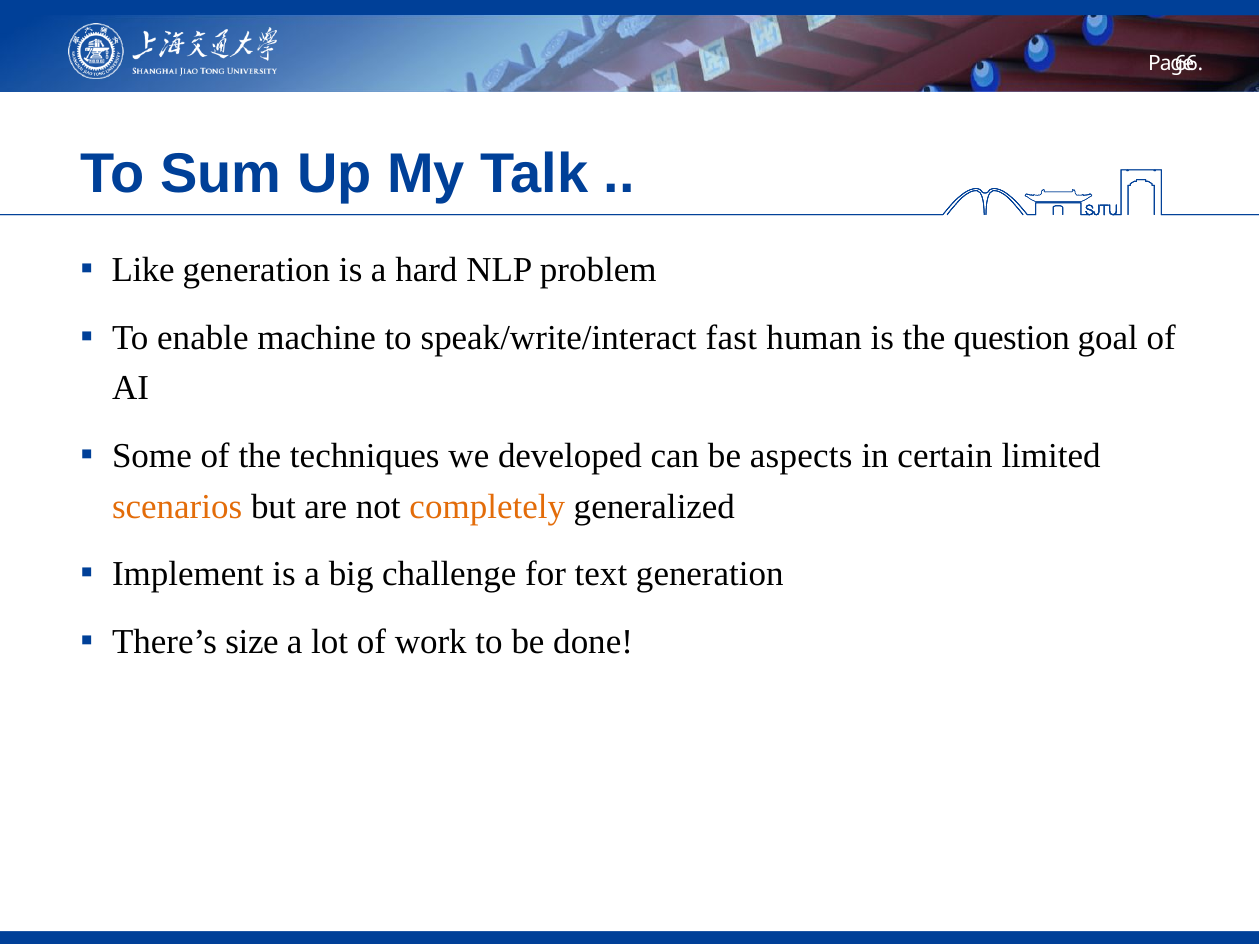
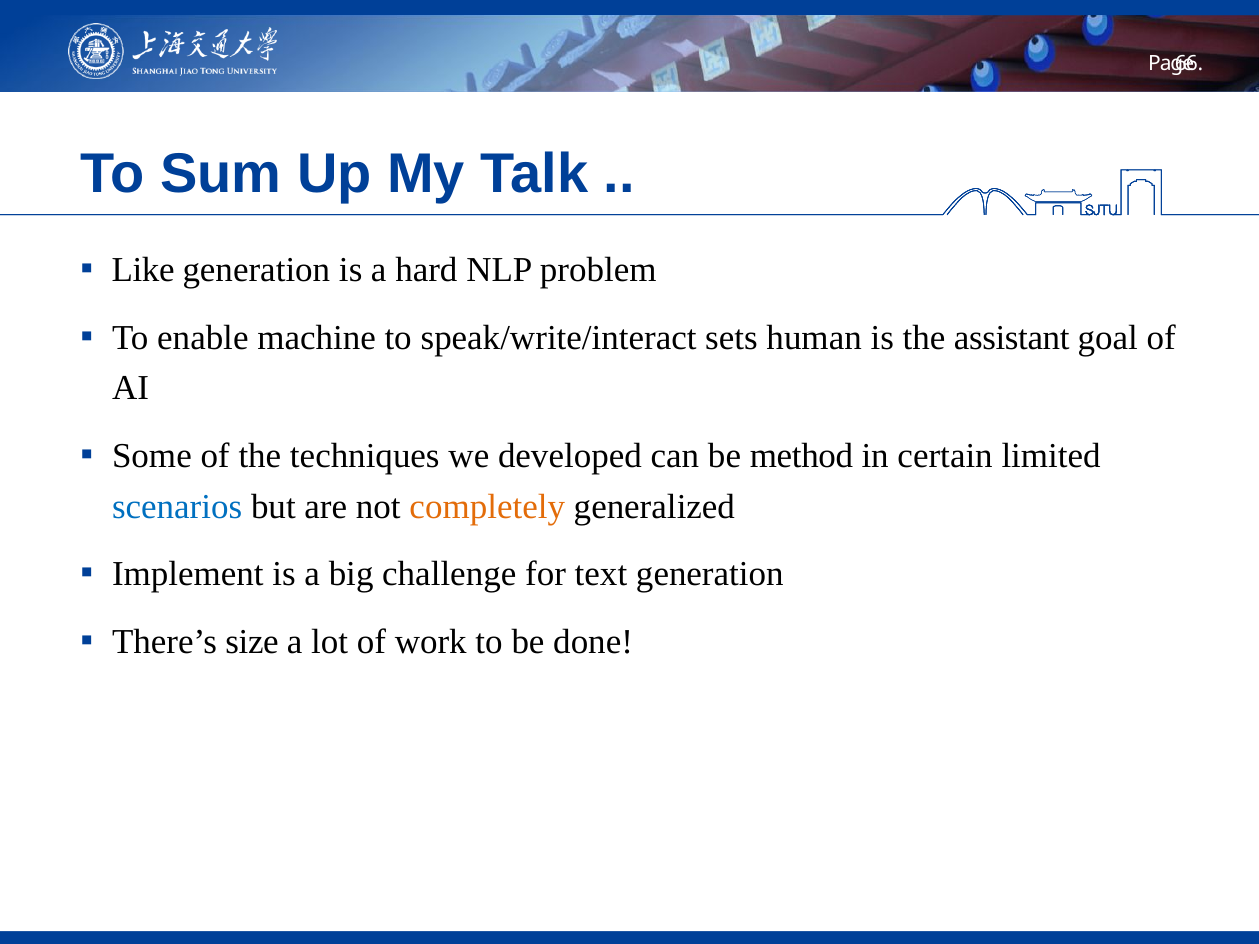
fast: fast -> sets (732, 338)
question: question -> assistant (1012, 338)
aspects: aspects -> method (801, 456)
scenarios colour: orange -> blue (177, 507)
